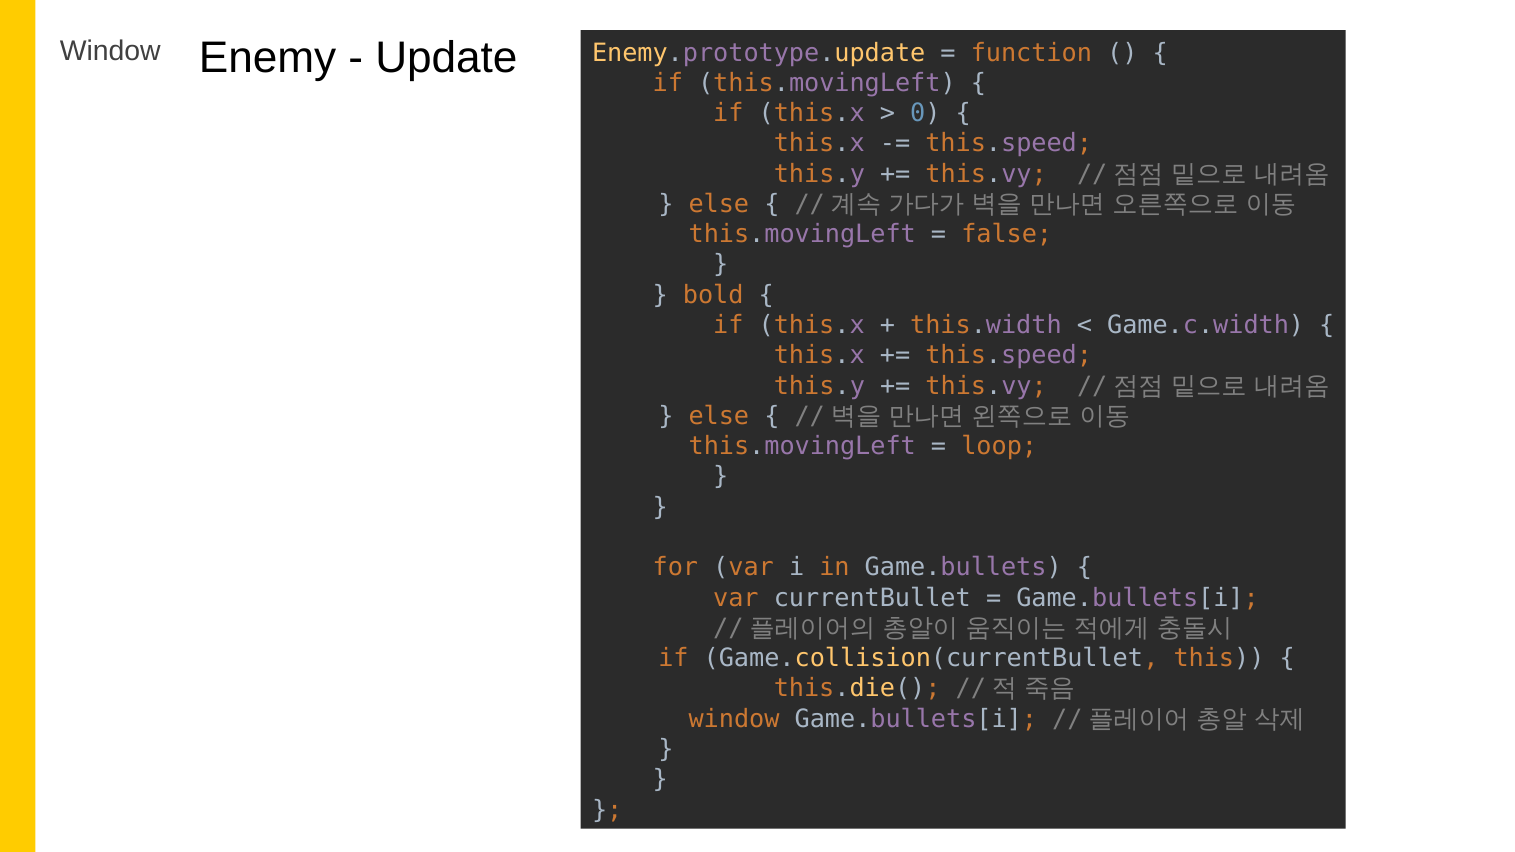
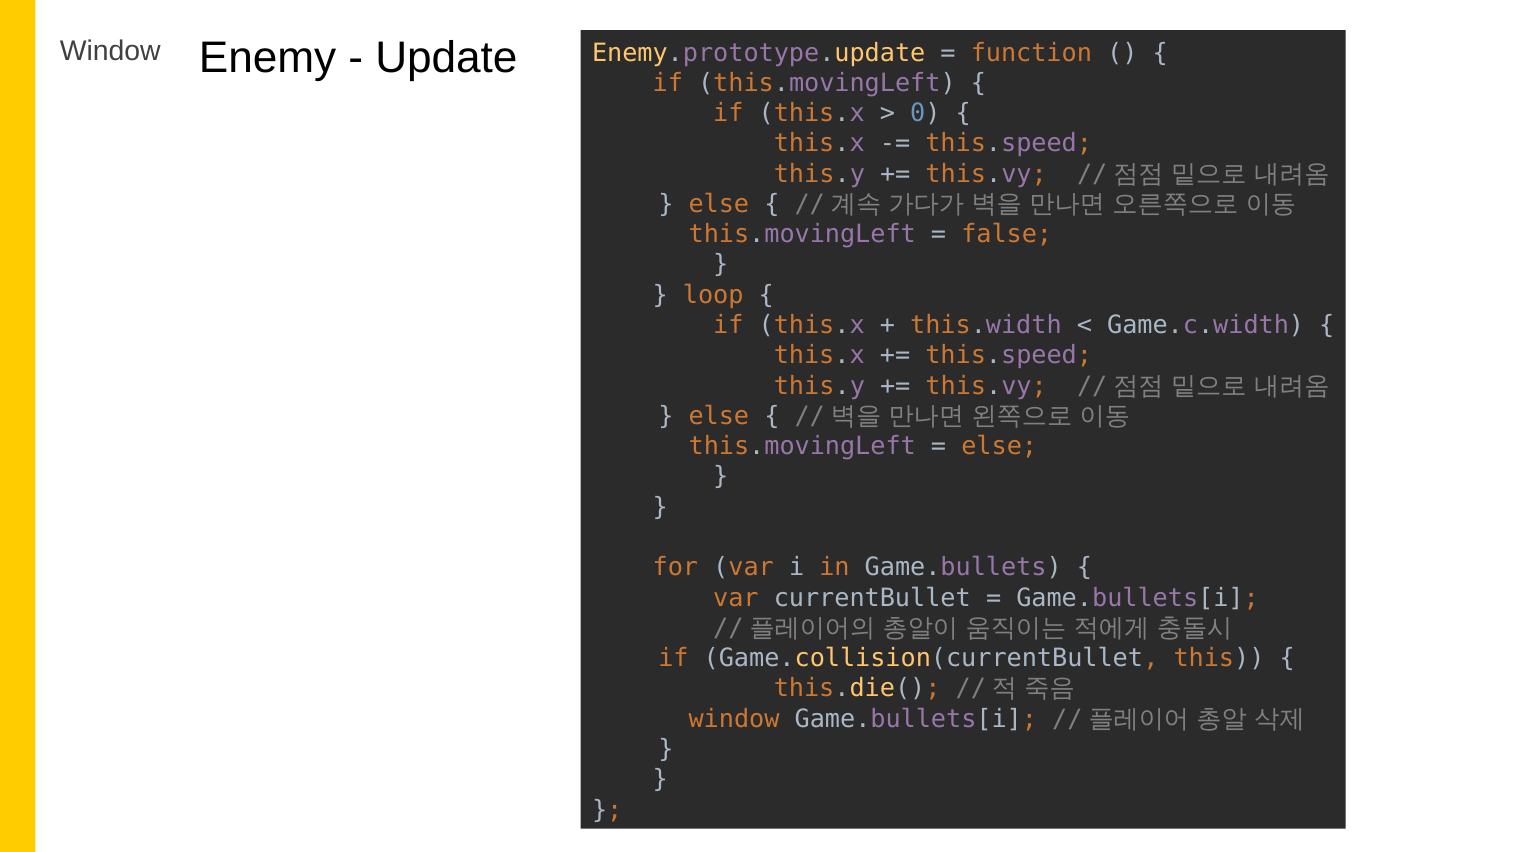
bold: bold -> loop (713, 295)
loop: loop -> else (999, 446)
